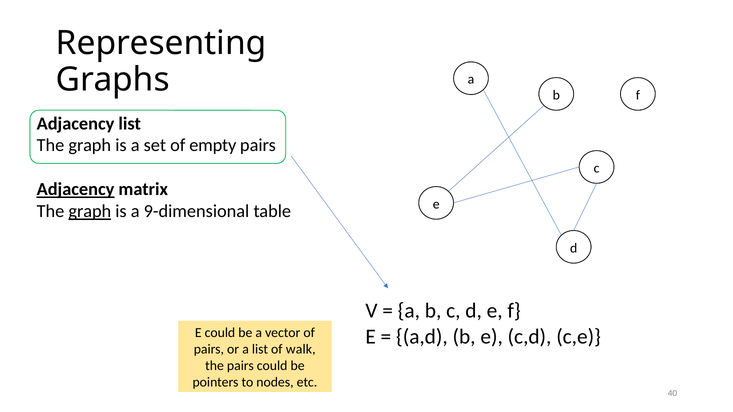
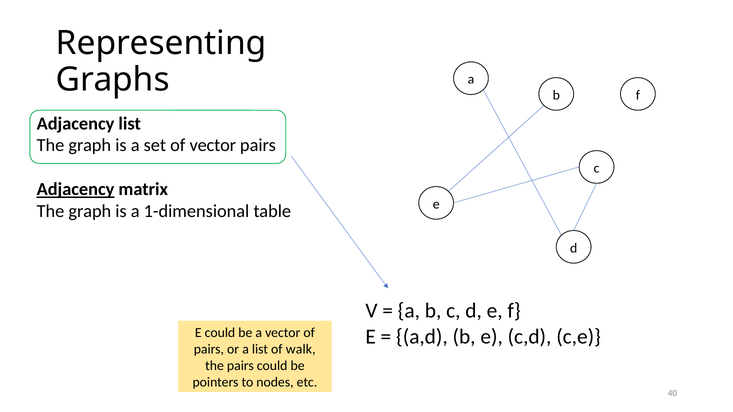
of empty: empty -> vector (213, 146)
graph underline: present -> none (90, 212)
9-dimensional: 9-dimensional -> 1-dimensional (197, 212)
